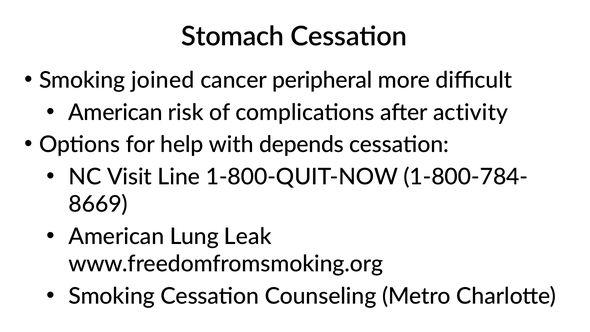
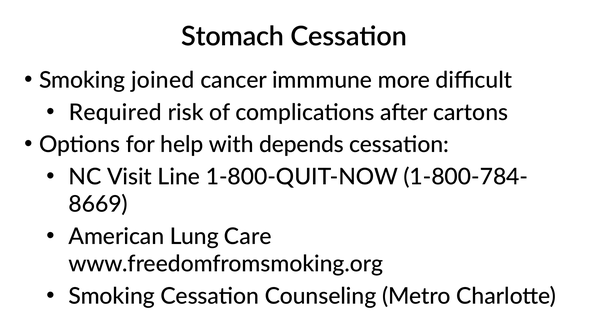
peripheral: peripheral -> immmune (322, 80)
American: American -> Required (115, 112)
activity: activity -> cartons (471, 112)
Leak: Leak -> Care (248, 236)
